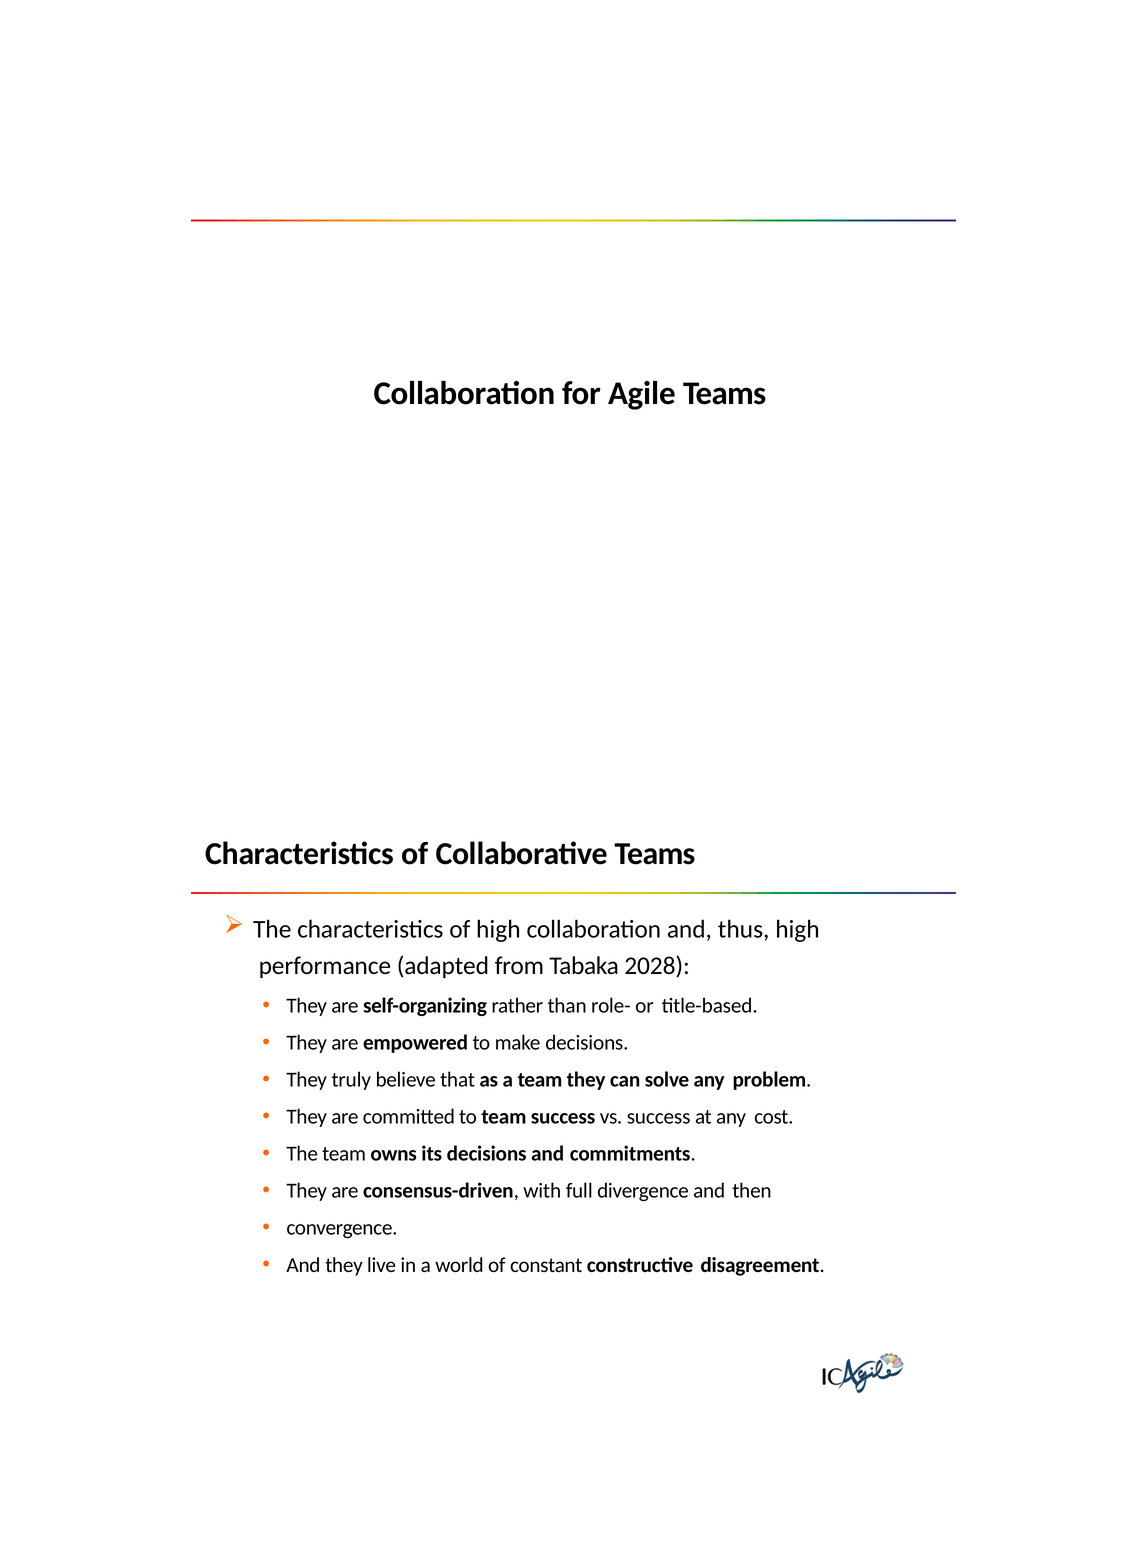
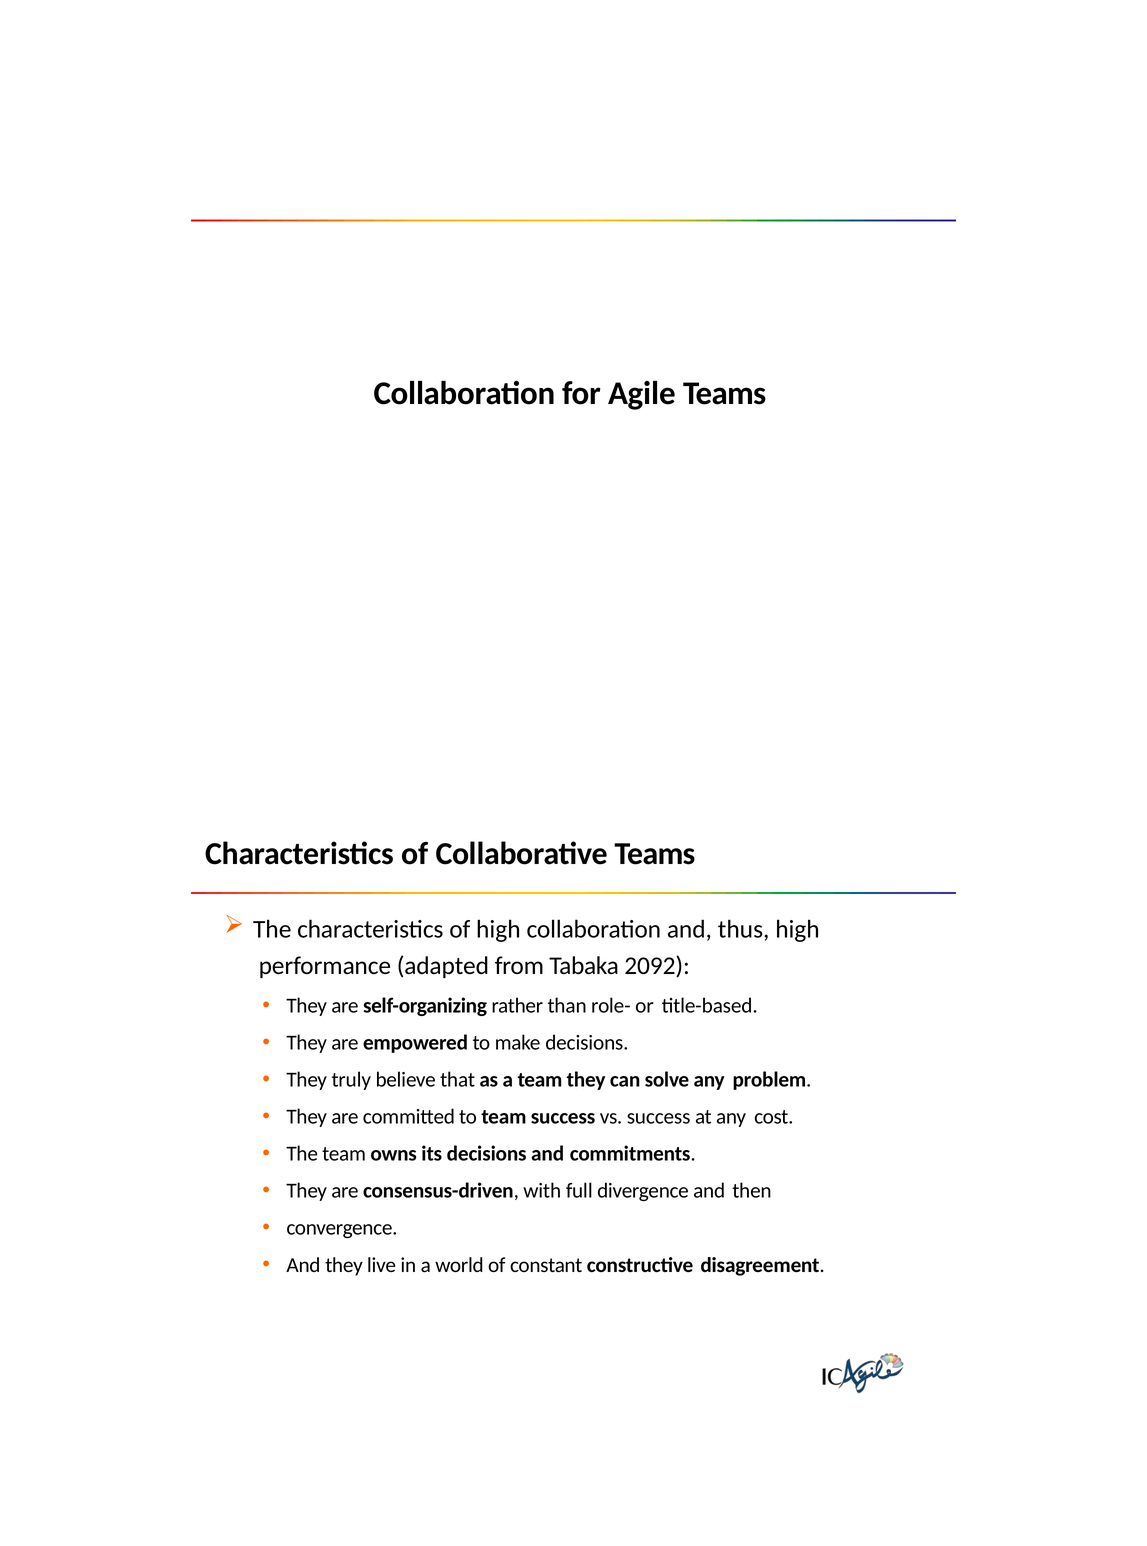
2028: 2028 -> 2092 (657, 965)
